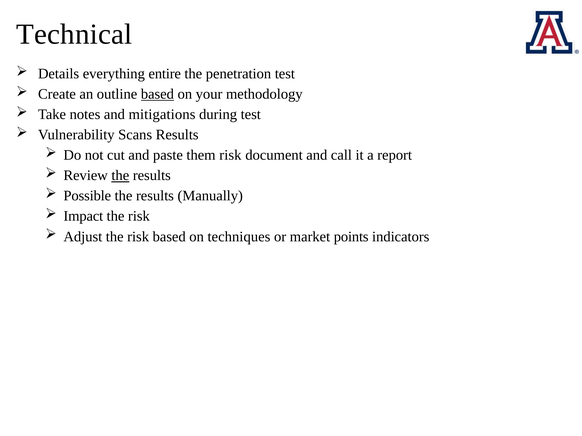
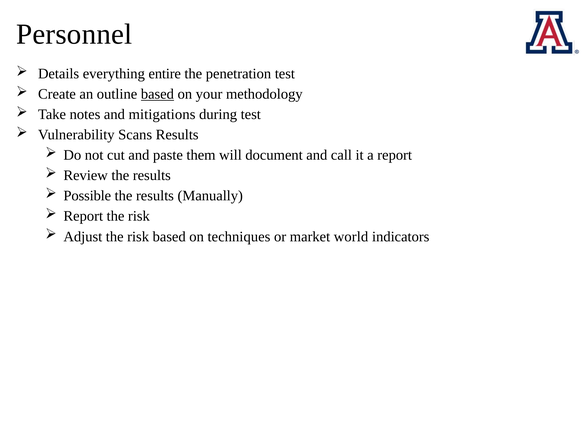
Technical: Technical -> Personnel (74, 34)
them risk: risk -> will (230, 155)
the underline: present -> none (120, 176)
Impact: Impact -> Report (83, 216)
points: points -> world (351, 237)
